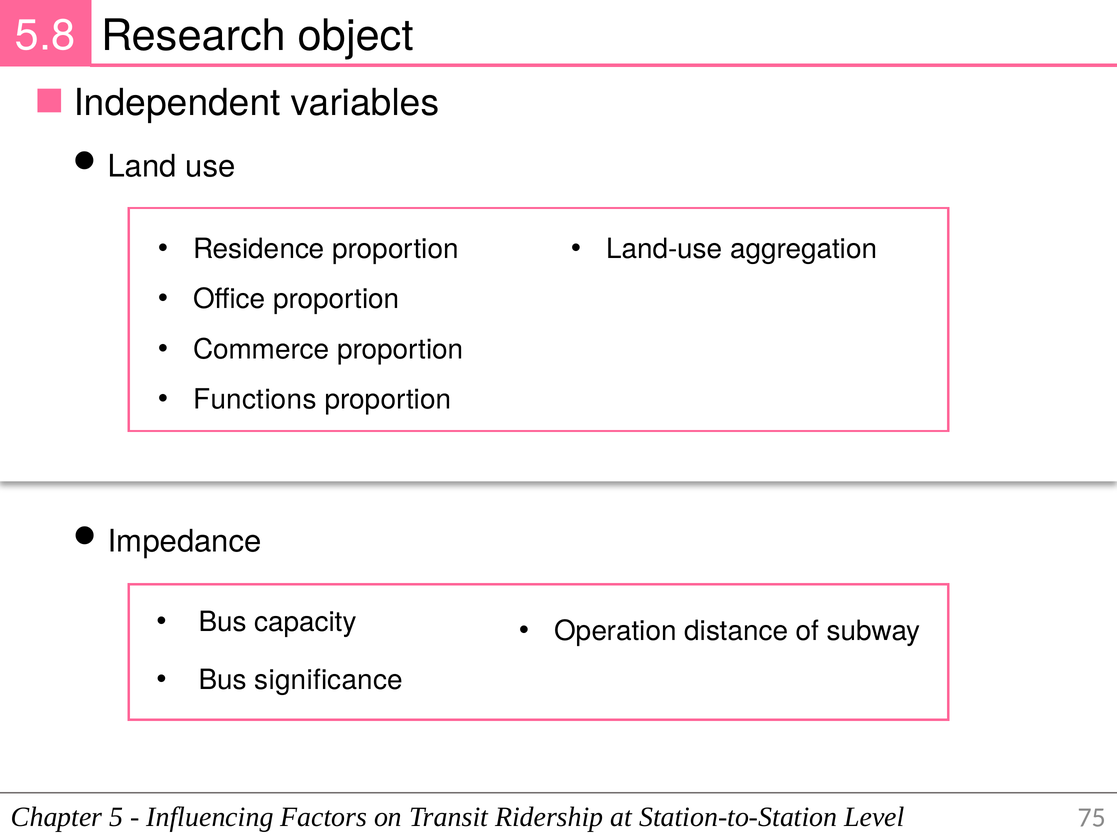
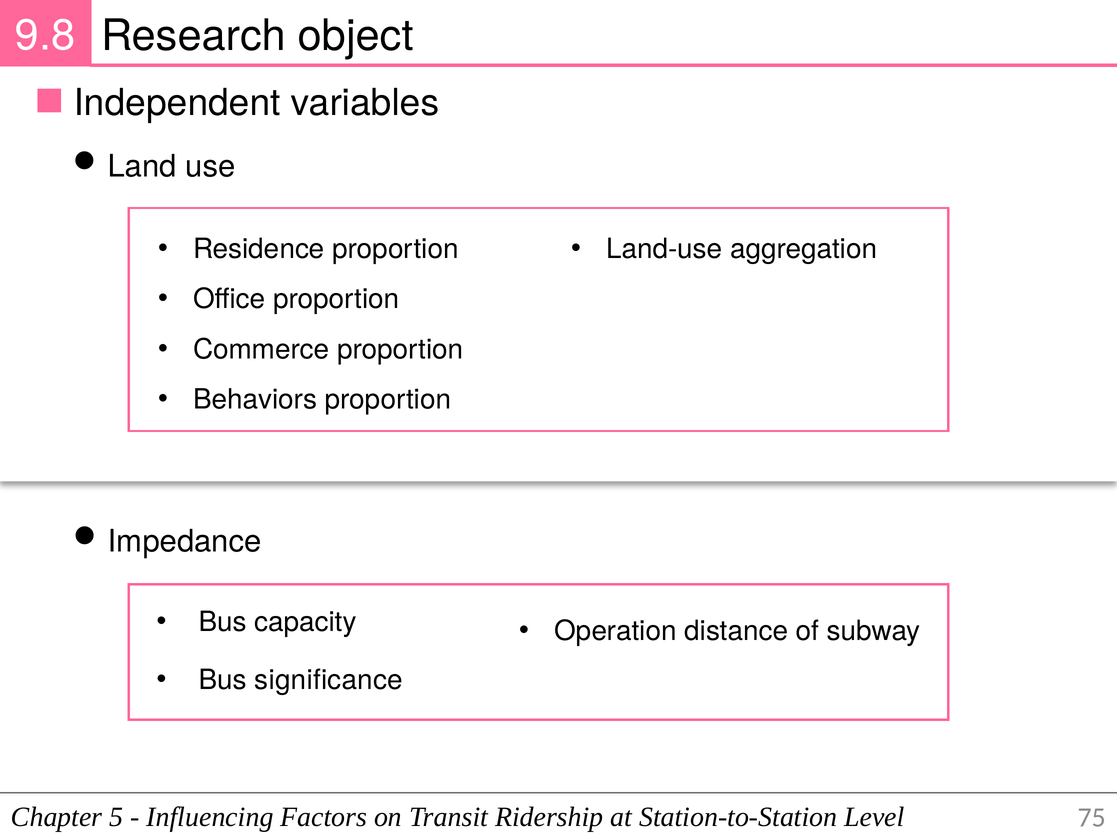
5.8: 5.8 -> 9.8 (45, 36)
Functions: Functions -> Behaviors (255, 400)
